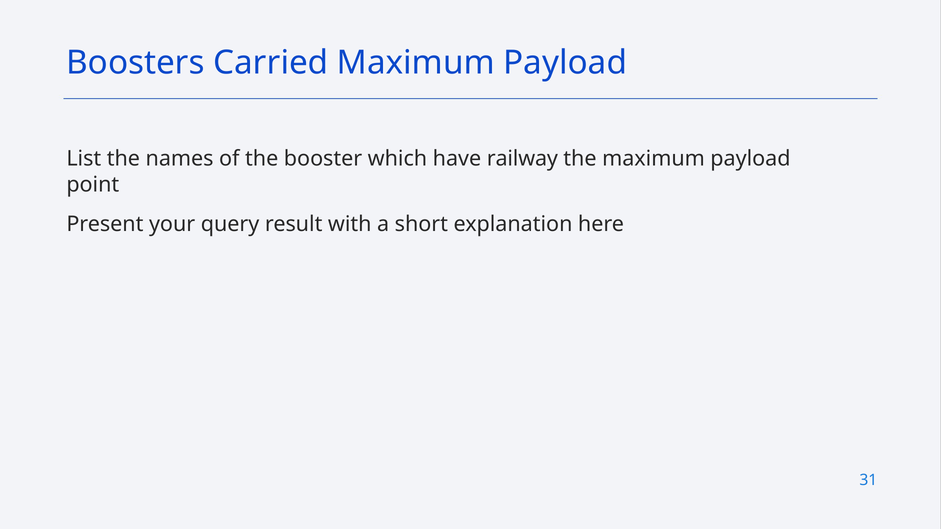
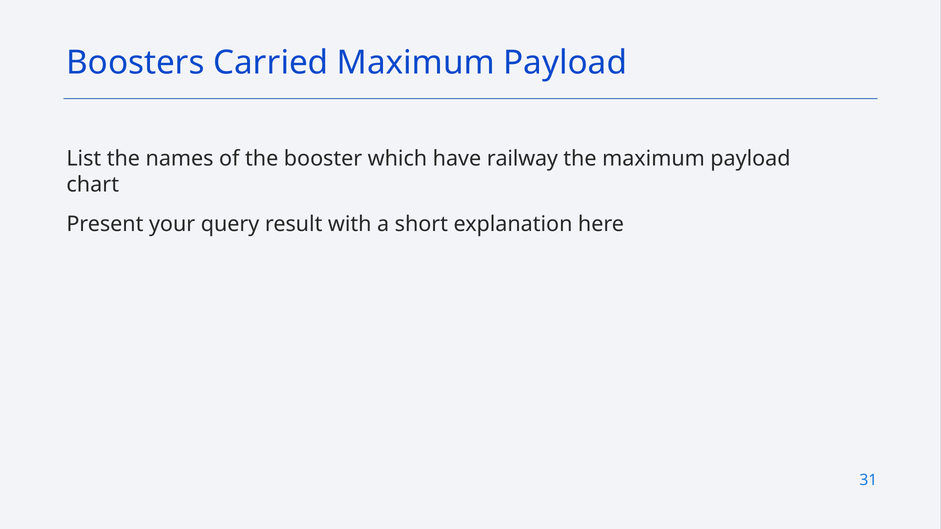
point: point -> chart (93, 185)
